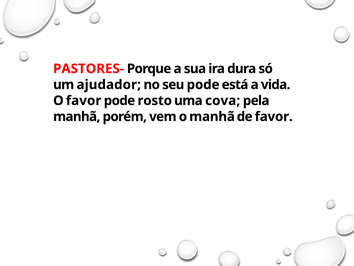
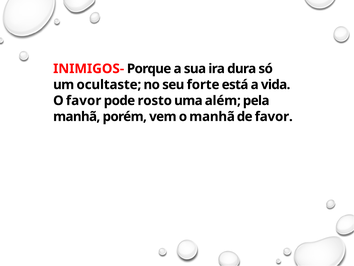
PASTORES-: PASTORES- -> INIMIGOS- (89, 69)
ajudador: ajudador -> ocultaste (109, 85)
seu pode: pode -> forte (203, 85)
cova: cova -> além (223, 100)
